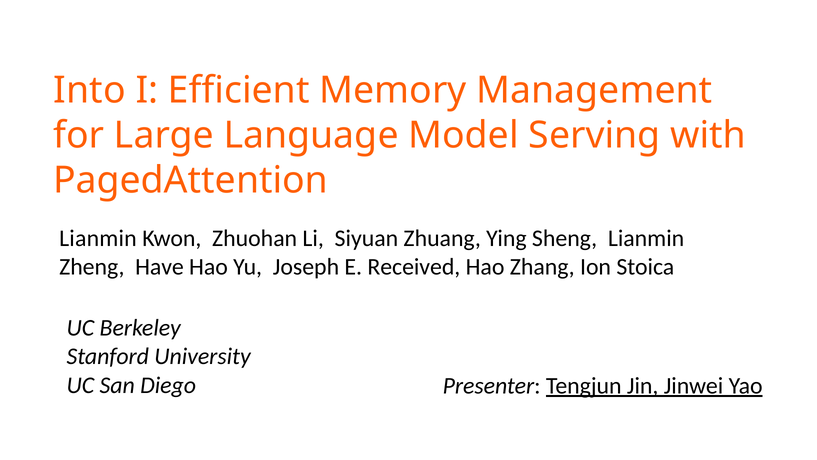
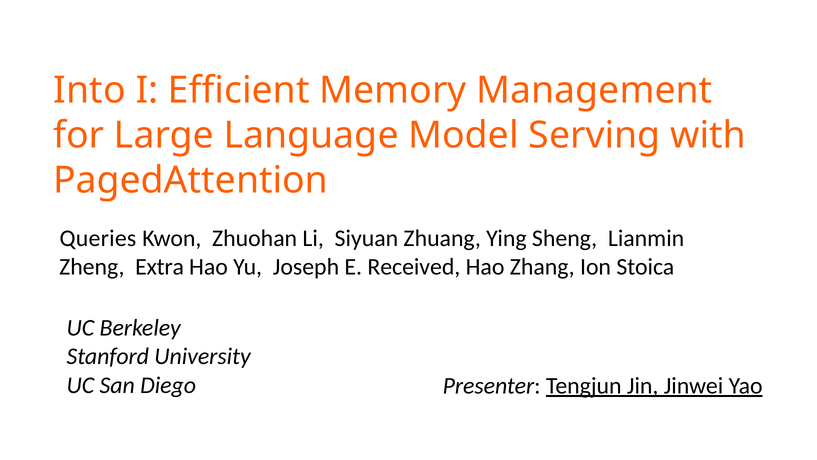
Lianmin: Lianmin -> Queries (98, 238)
Have: Have -> Extra (160, 267)
